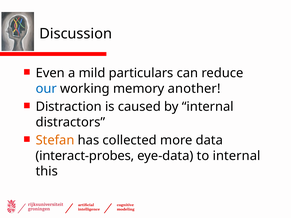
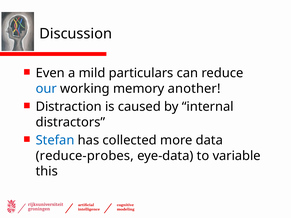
Stefan colour: orange -> blue (55, 140)
interact-probes: interact-probes -> reduce-probes (85, 156)
to internal: internal -> variable (237, 156)
